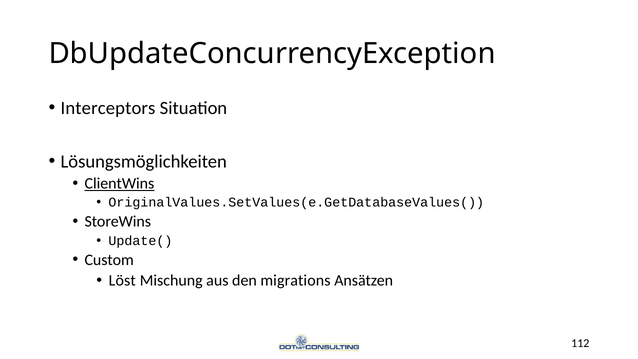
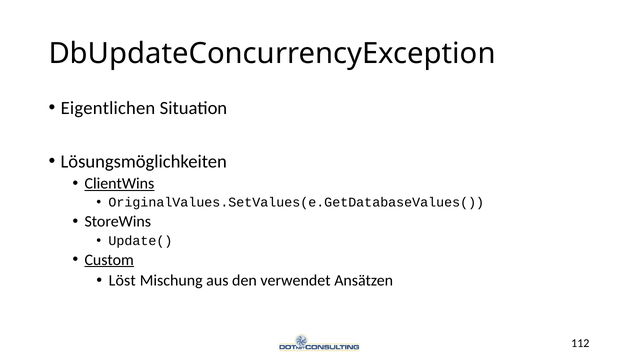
Interceptors: Interceptors -> Eigentlichen (108, 108)
Custom underline: none -> present (109, 260)
migrations: migrations -> verwendet (295, 280)
